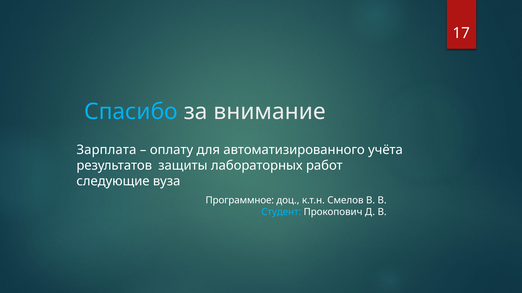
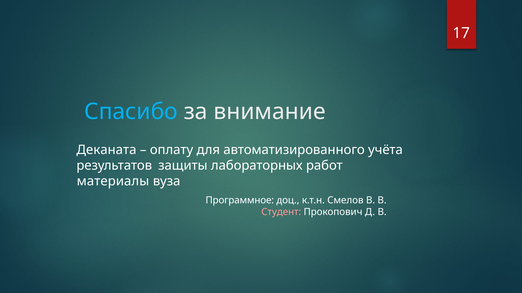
Зарплата: Зарплата -> Деканата (106, 150)
следующие: следующие -> материалы (113, 182)
Студент colour: light blue -> pink (281, 212)
